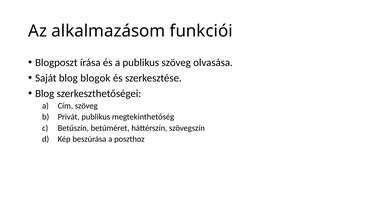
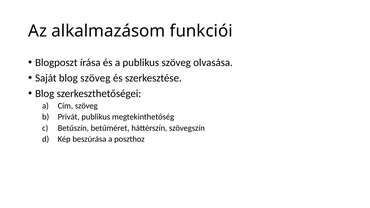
blog blogok: blogok -> szöveg (95, 78)
